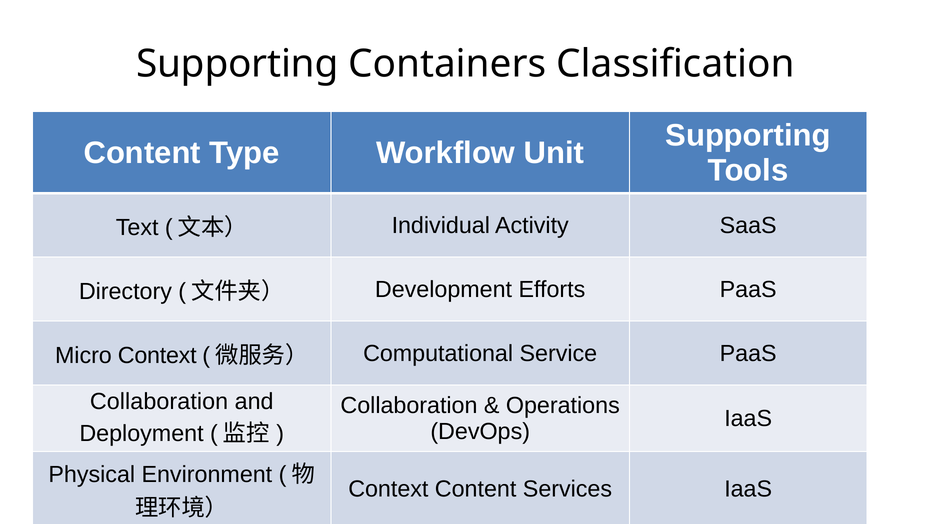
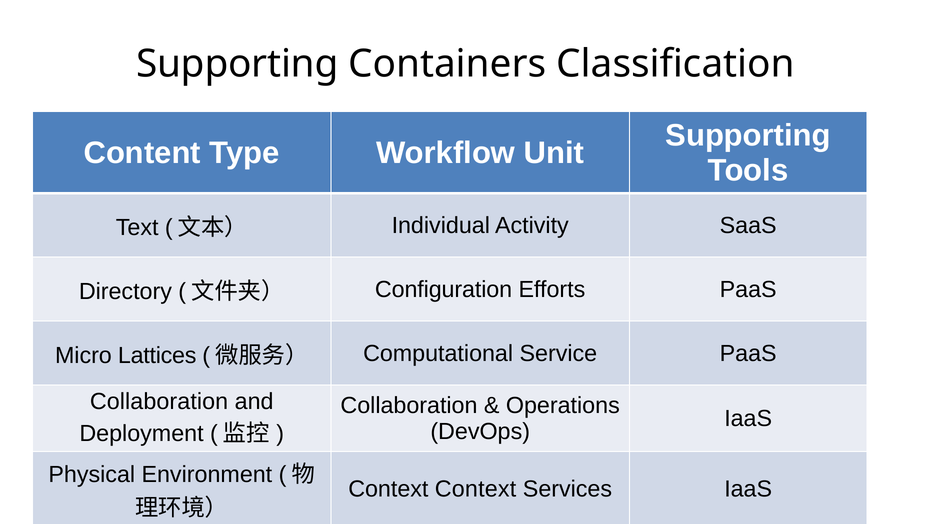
Development: Development -> Configuration (444, 289)
Micro Context: Context -> Lattices (157, 355)
Context Content: Content -> Context (476, 489)
